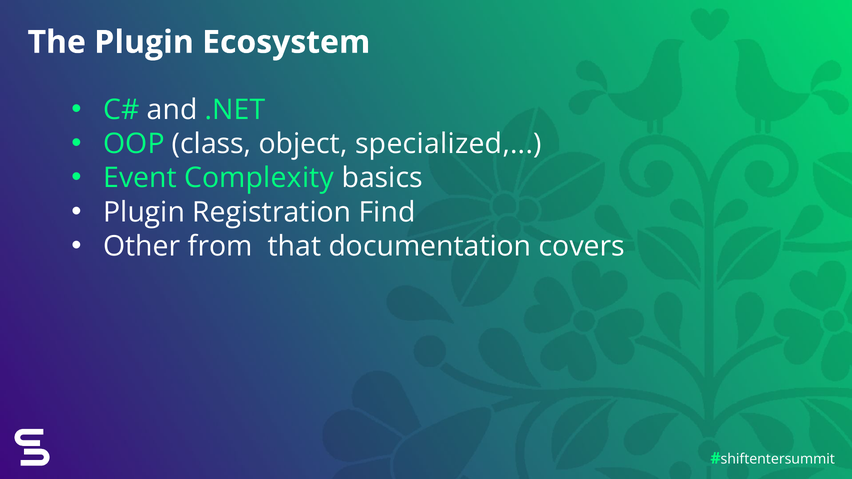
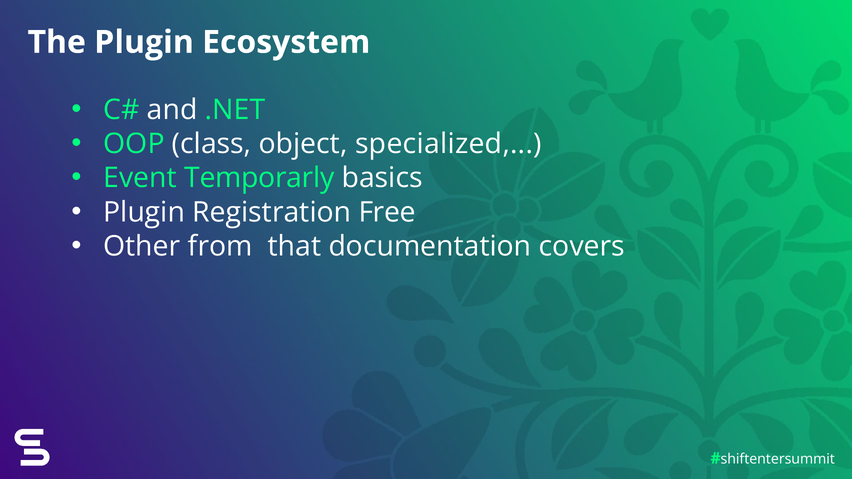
Complexity: Complexity -> Temporarly (259, 178)
Find: Find -> Free (387, 212)
